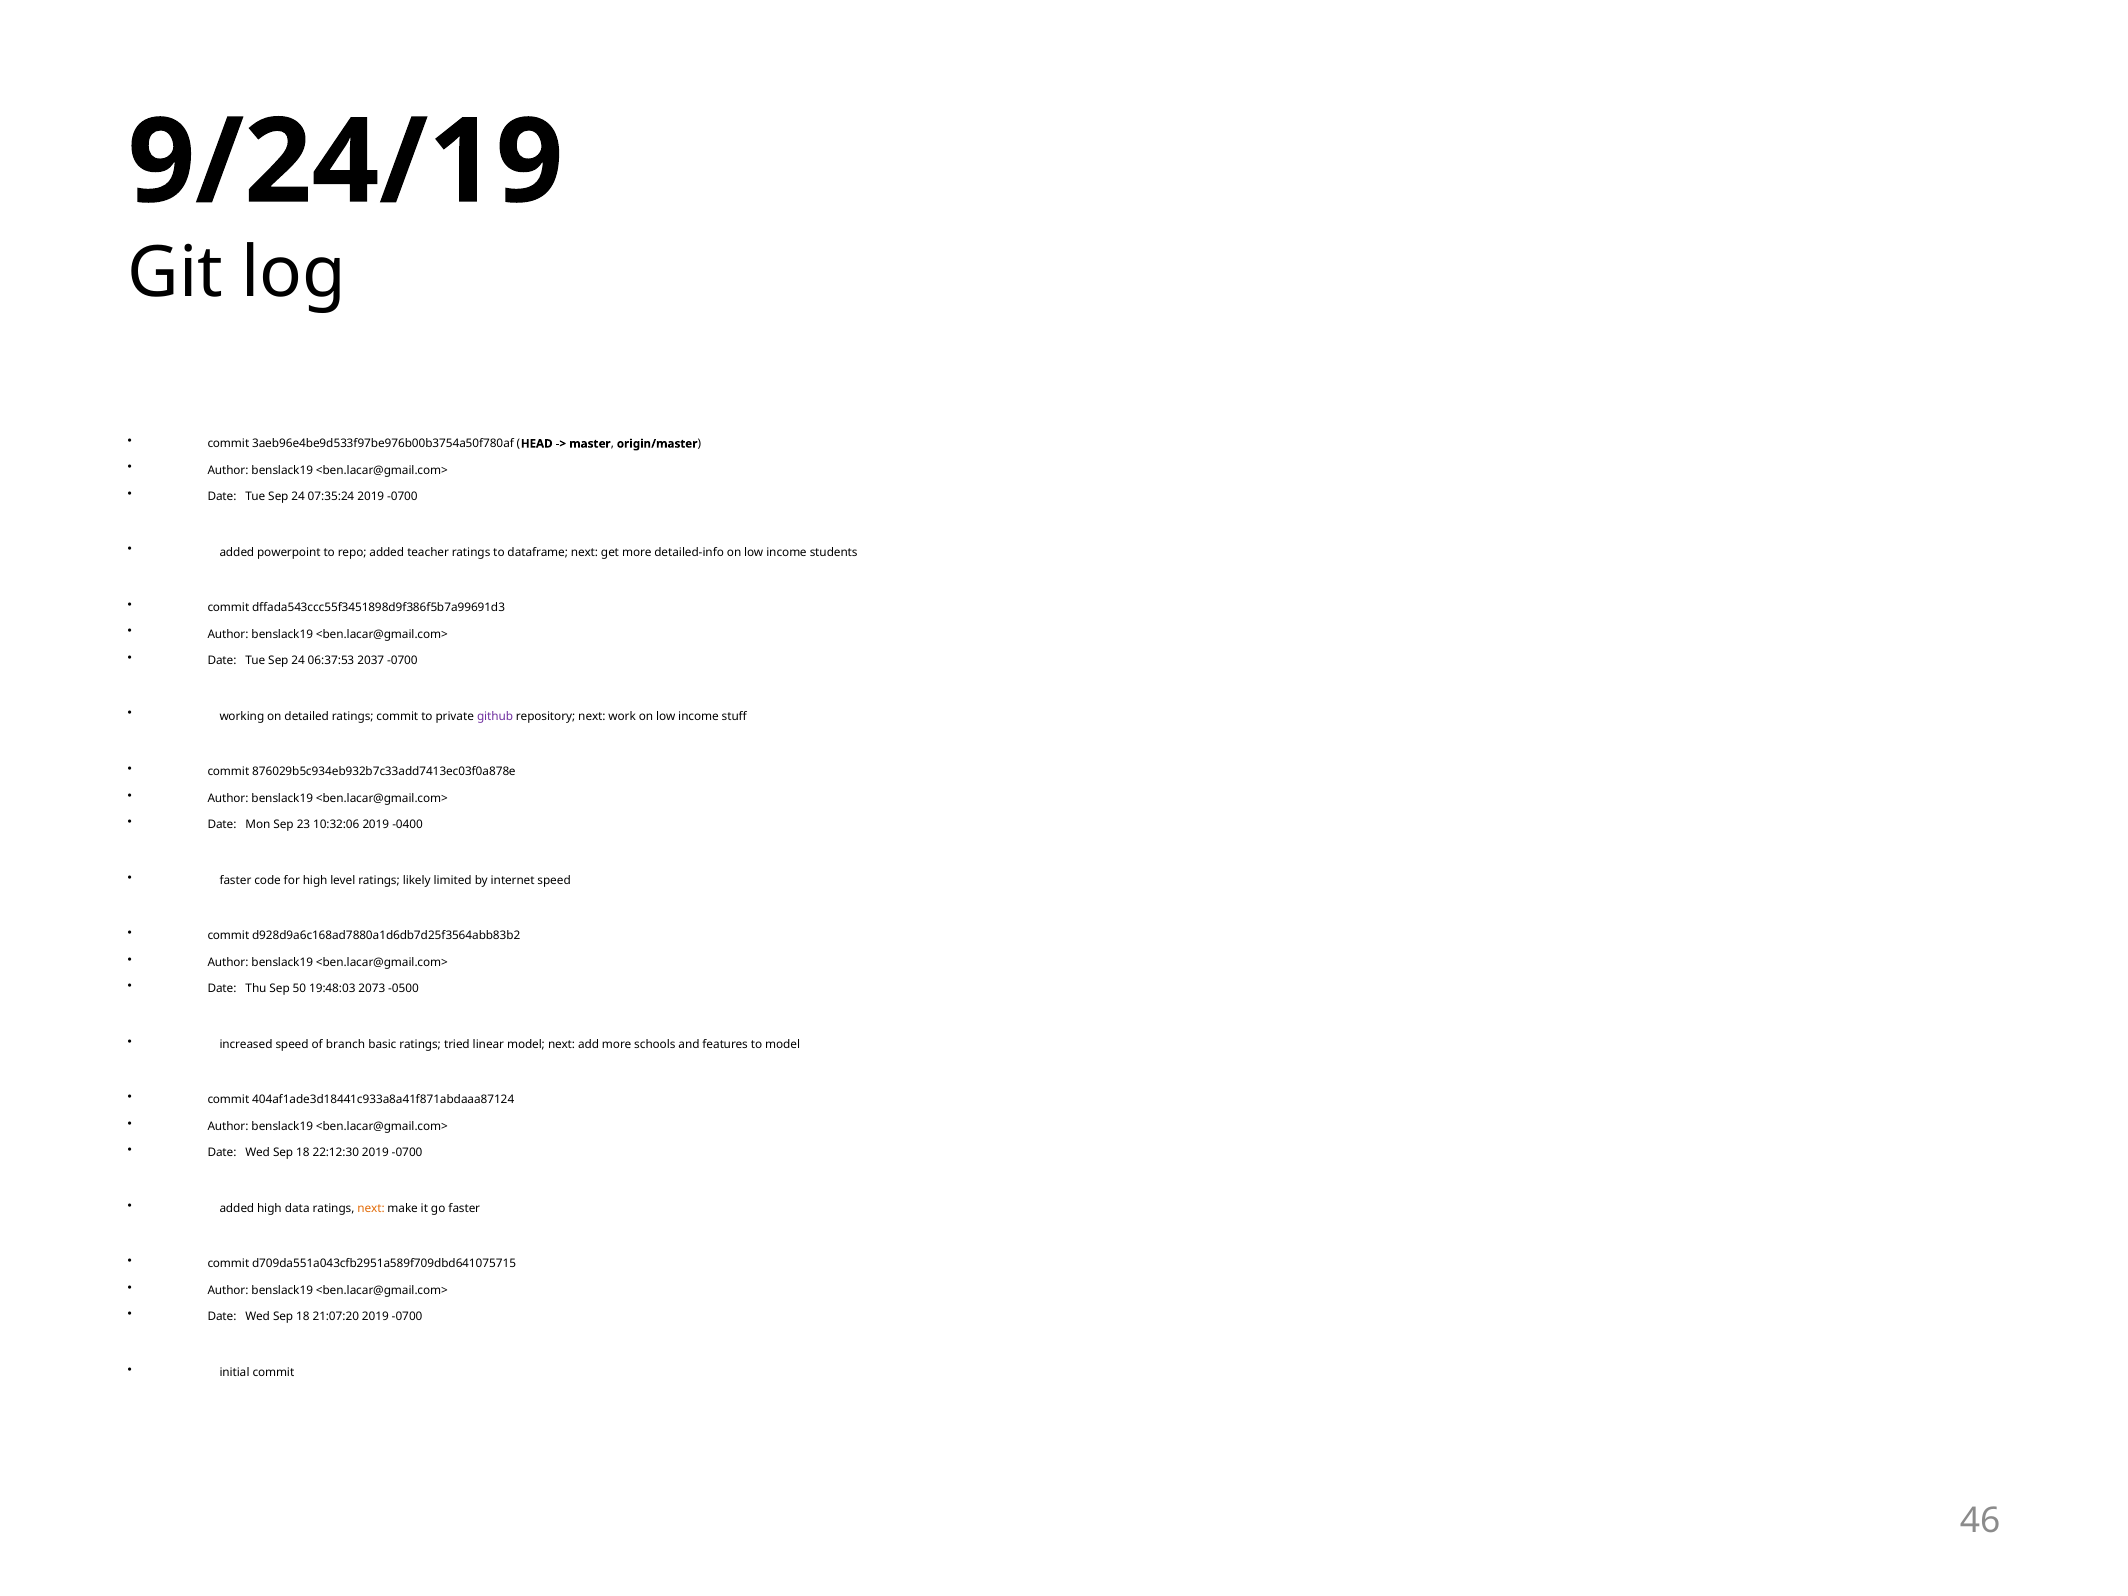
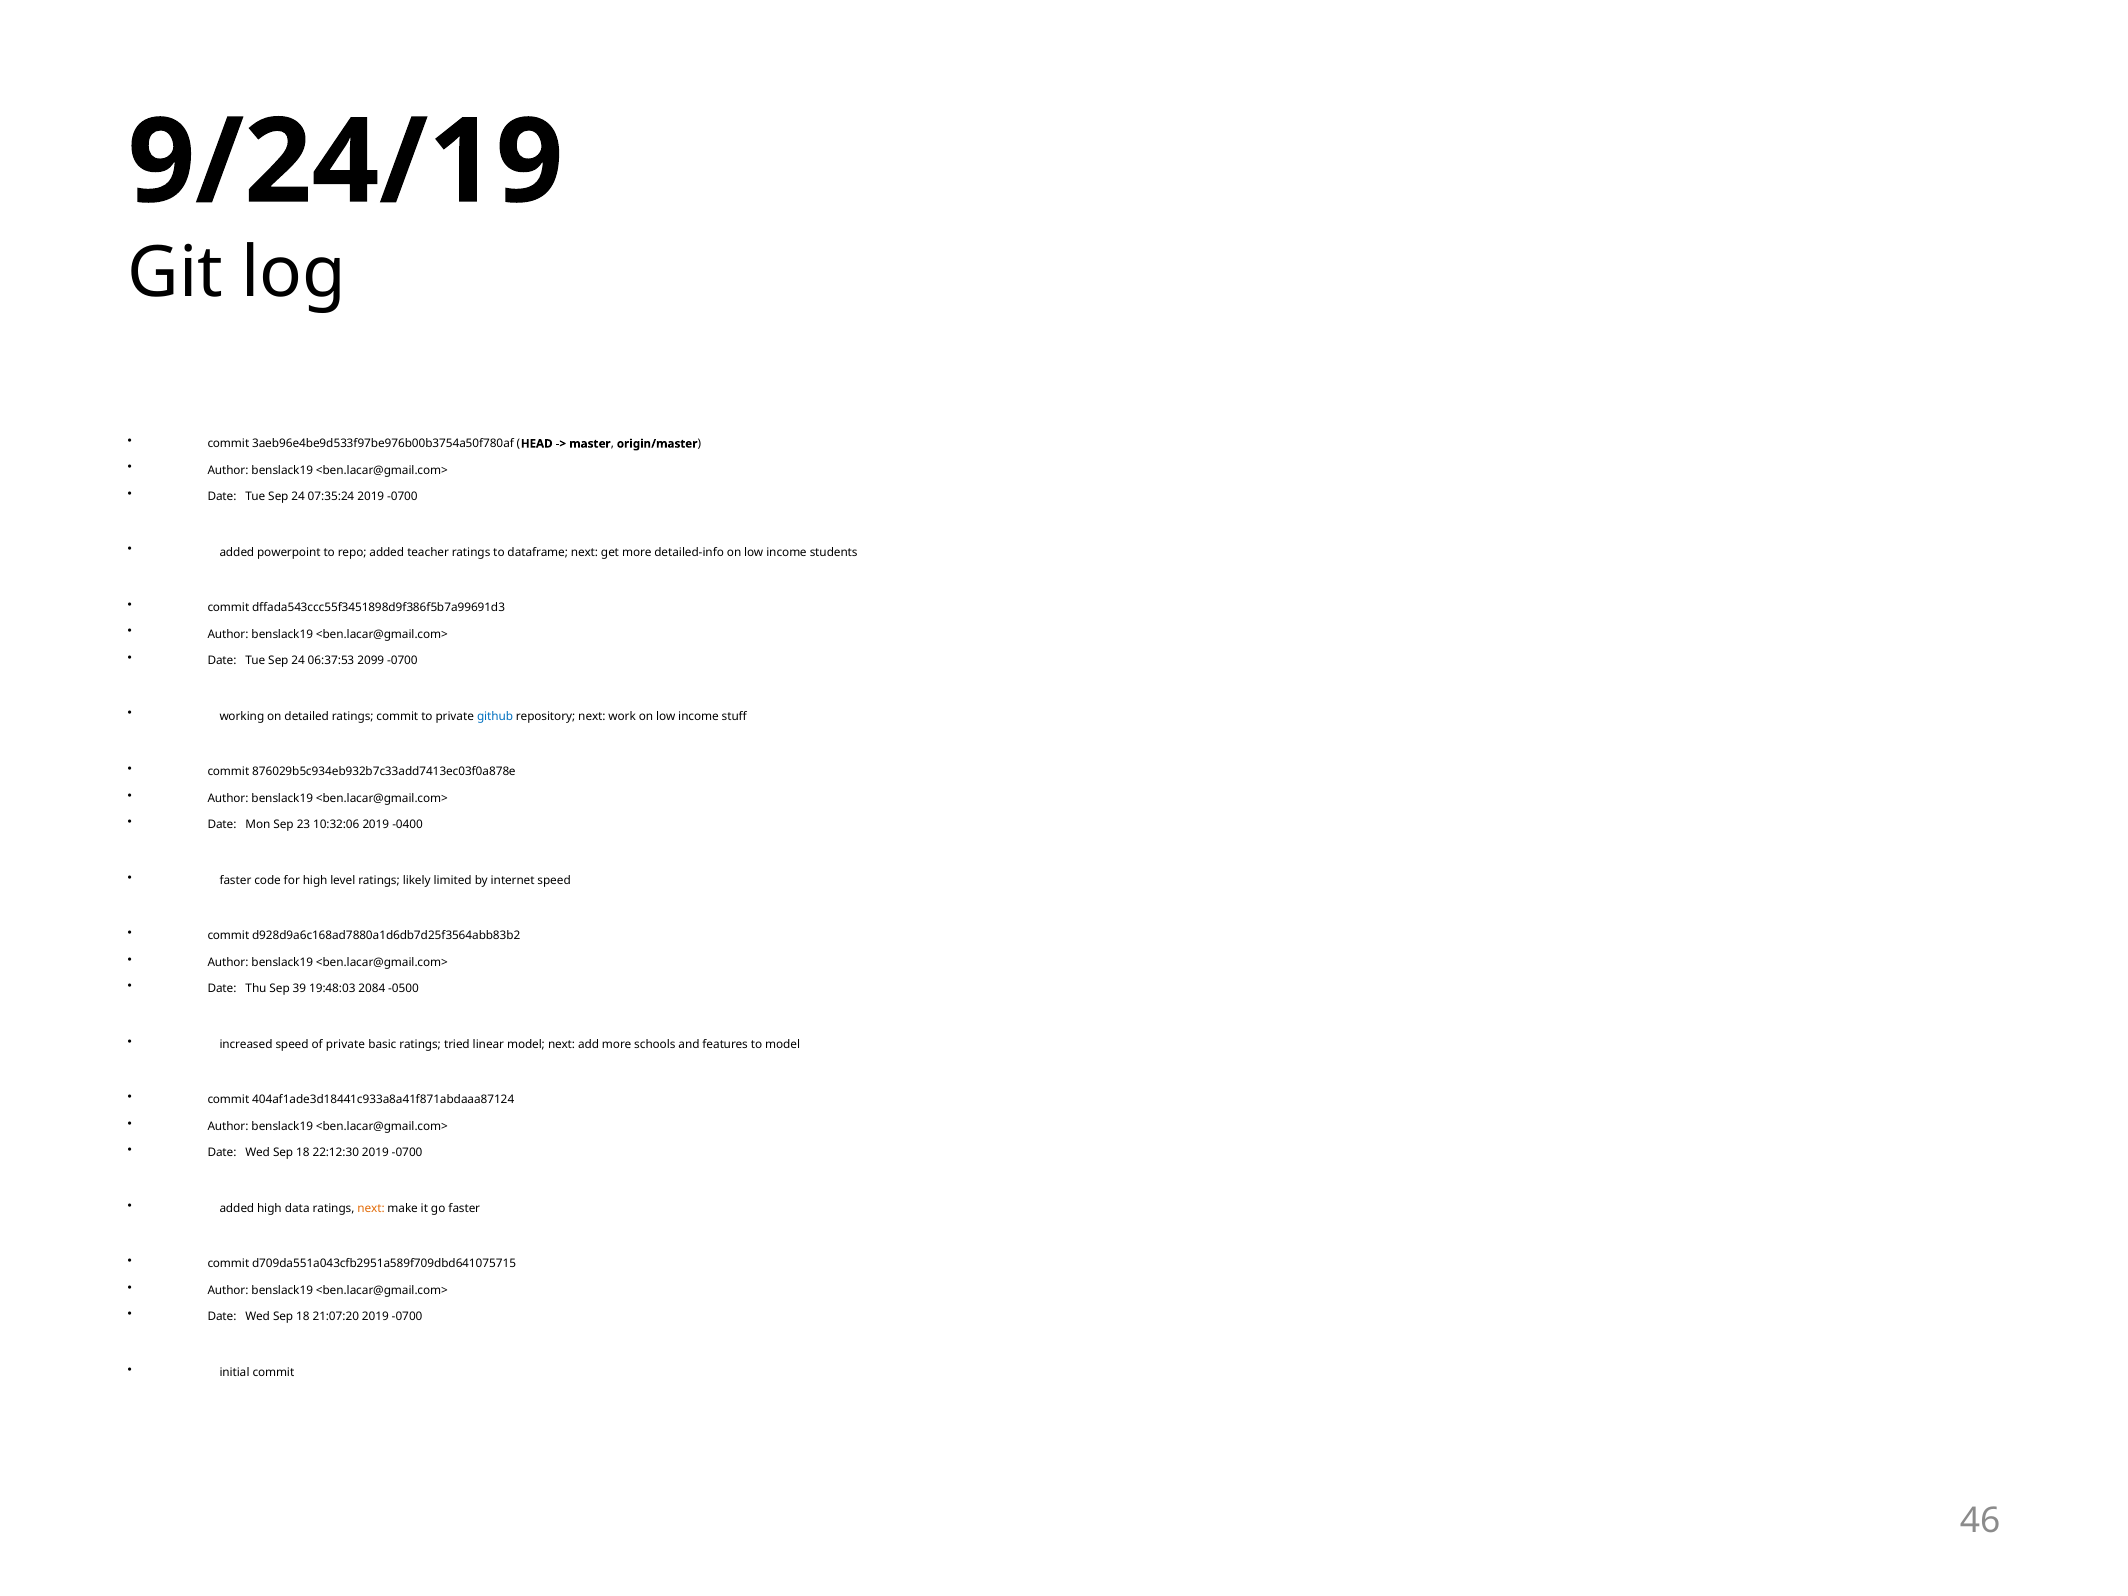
2037: 2037 -> 2099 (371, 661)
github colour: purple -> blue (495, 716)
50: 50 -> 39 (299, 989)
2073: 2073 -> 2084 (372, 989)
of branch: branch -> private (345, 1044)
